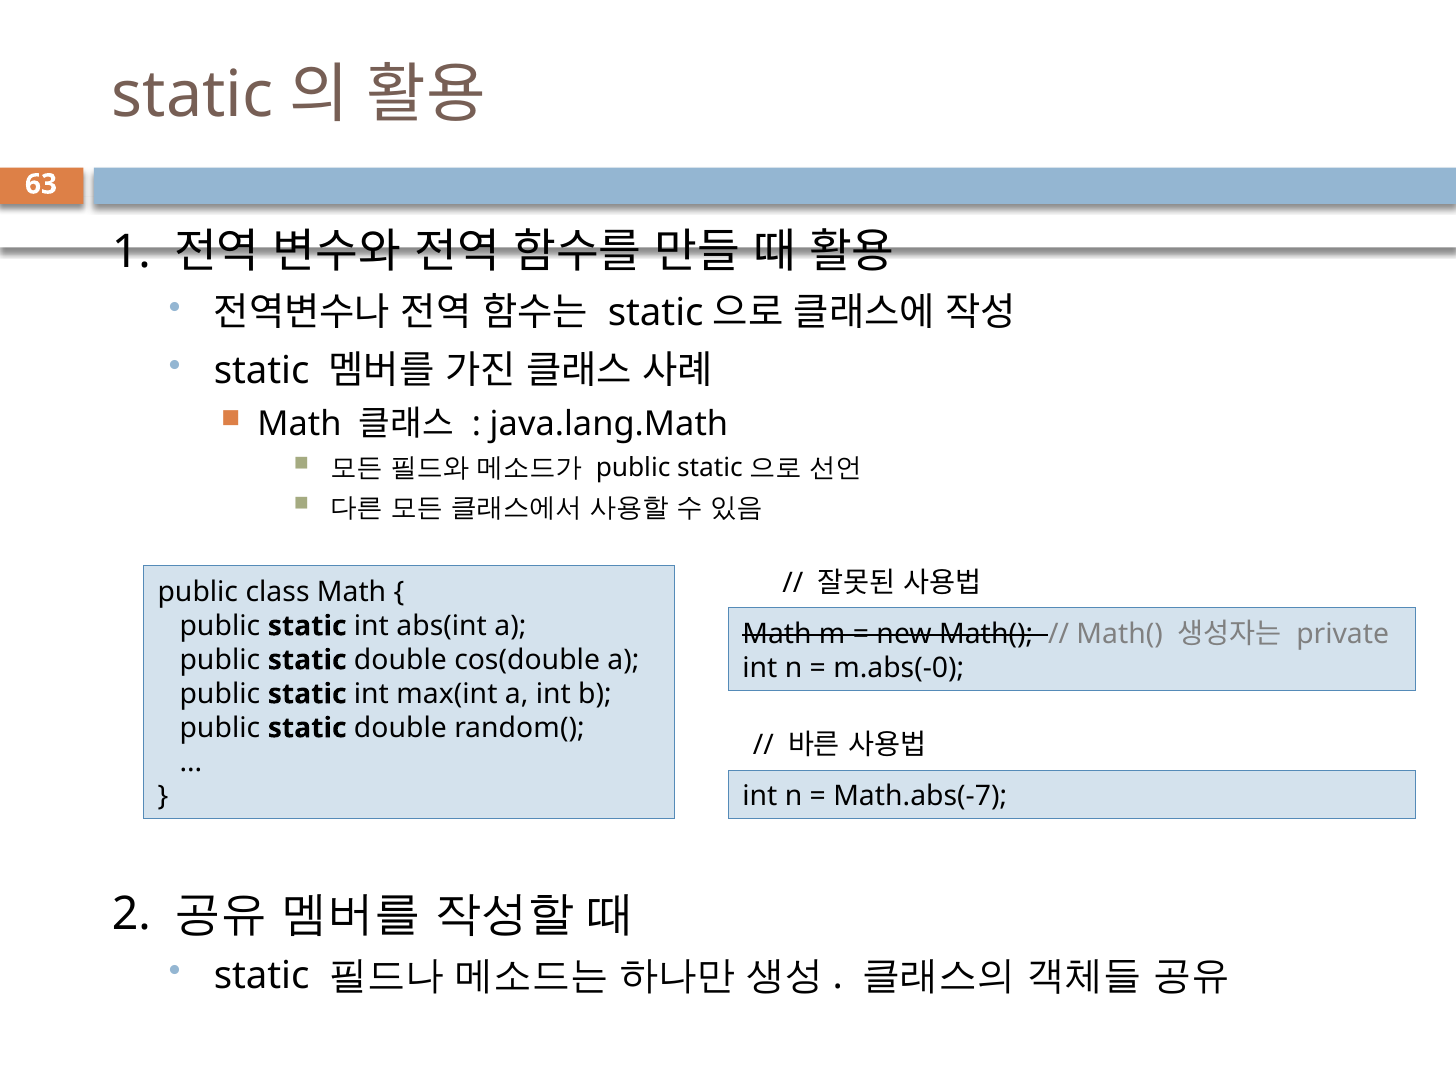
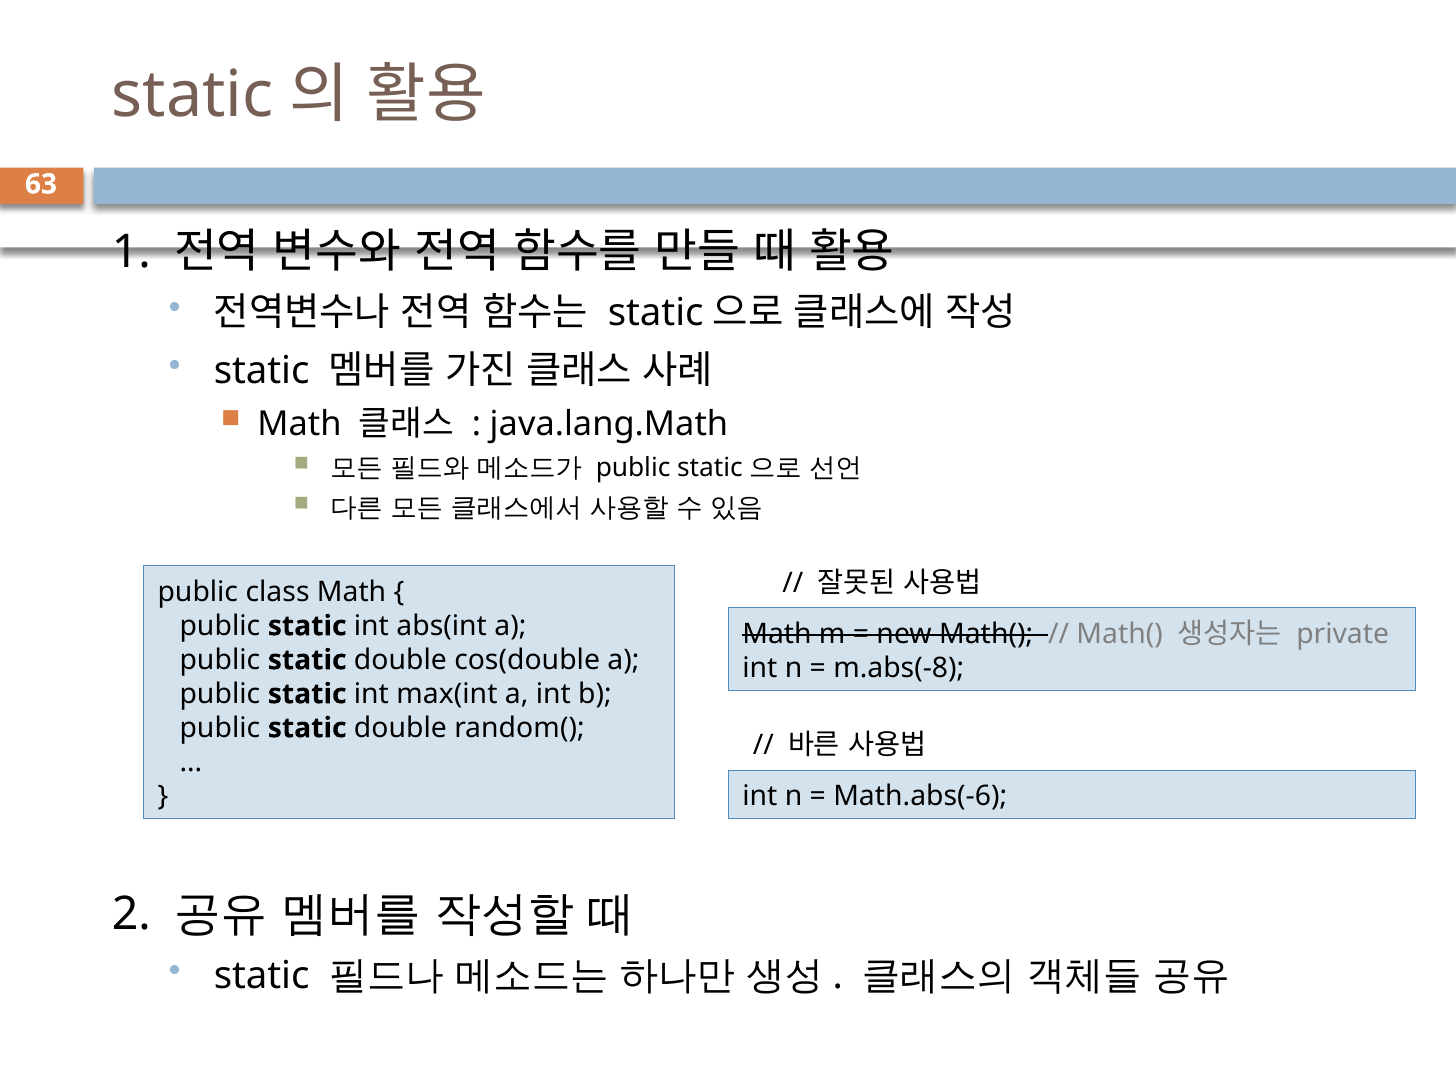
m.abs(-0: m.abs(-0 -> m.abs(-8 (899, 668)
Math.abs(-7: Math.abs(-7 -> Math.abs(-6 (920, 796)
